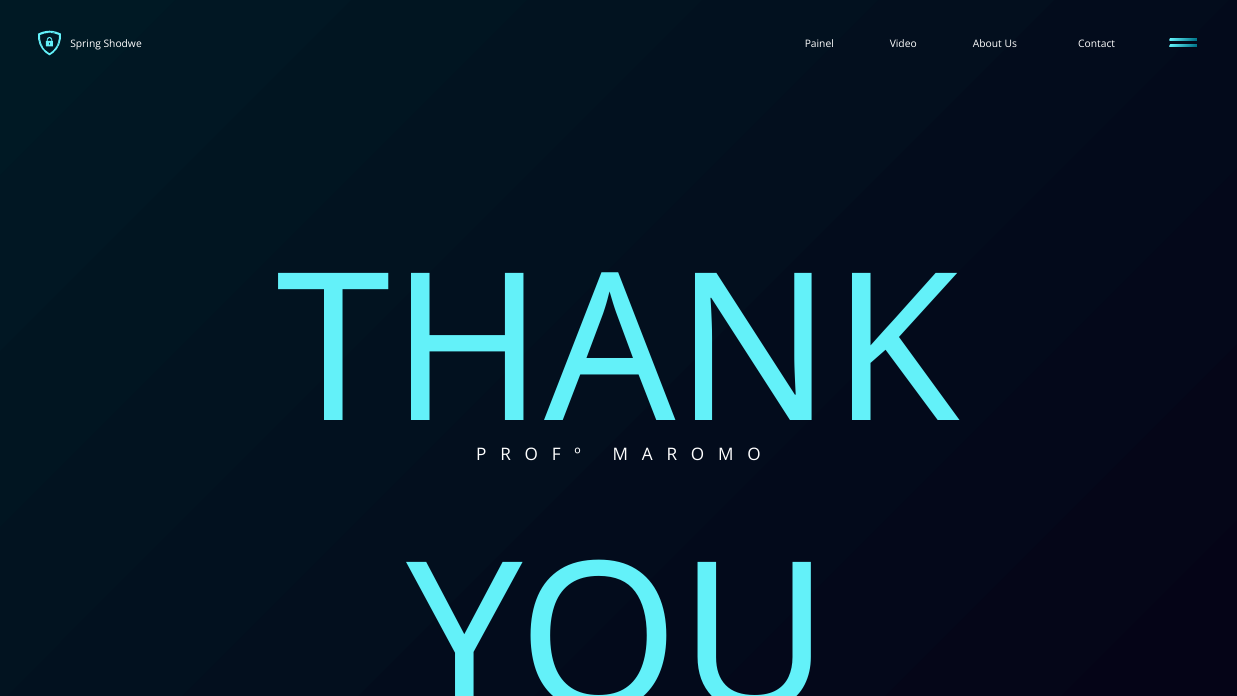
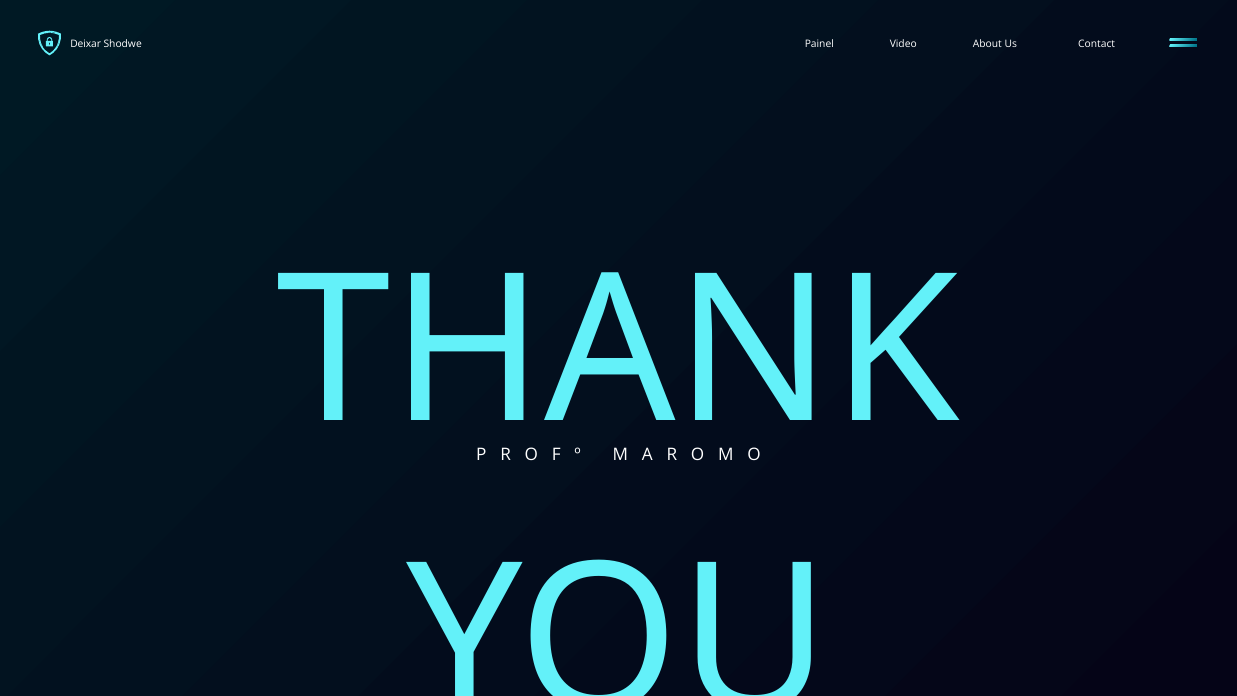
Spring: Spring -> Deixar (86, 44)
